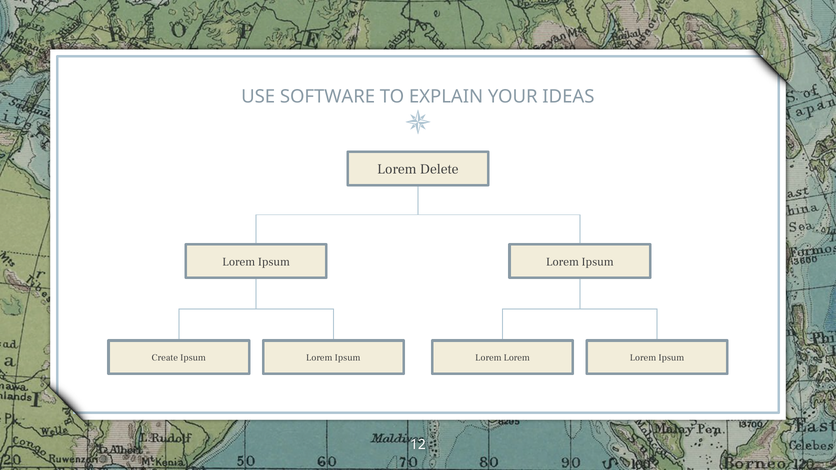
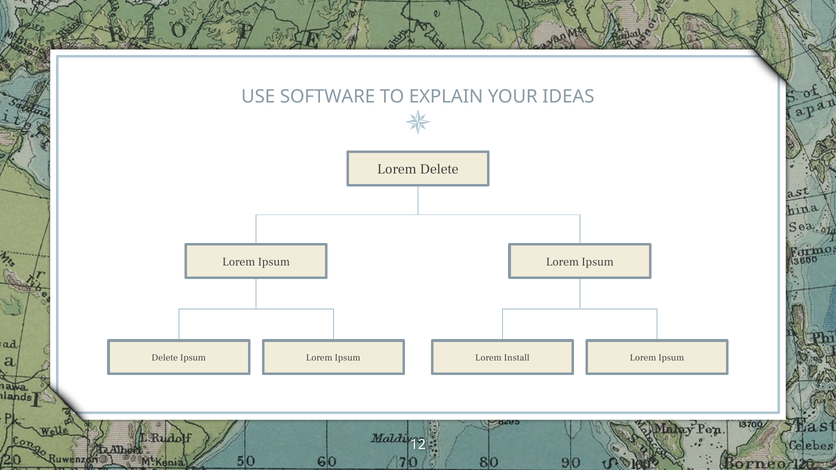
Create: Create -> Delete (165, 358)
Lorem: Lorem -> Install (517, 358)
